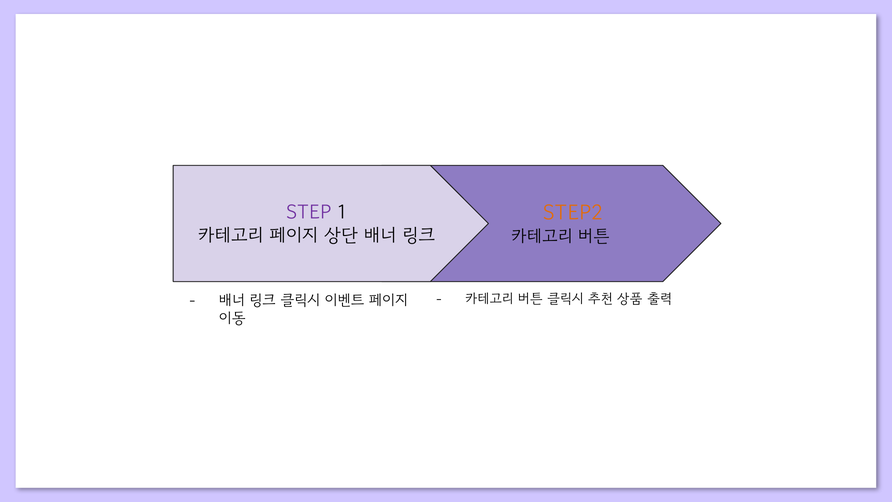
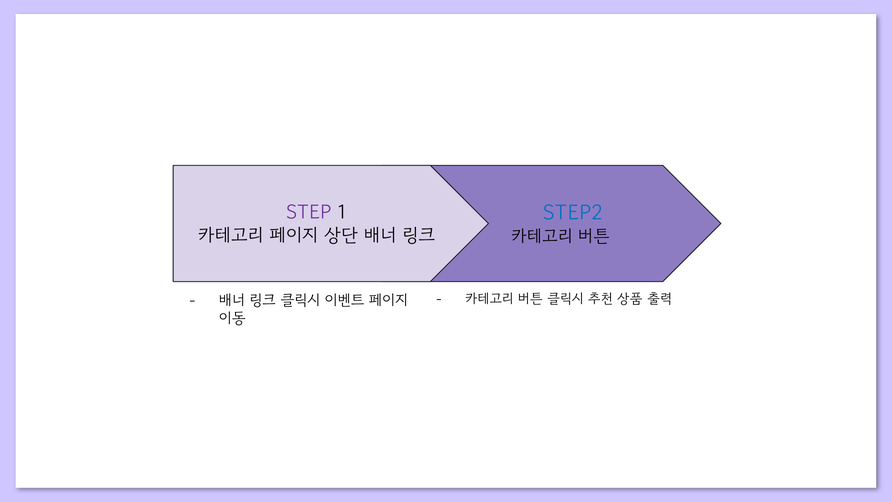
STEP2 colour: orange -> blue (573, 214)
